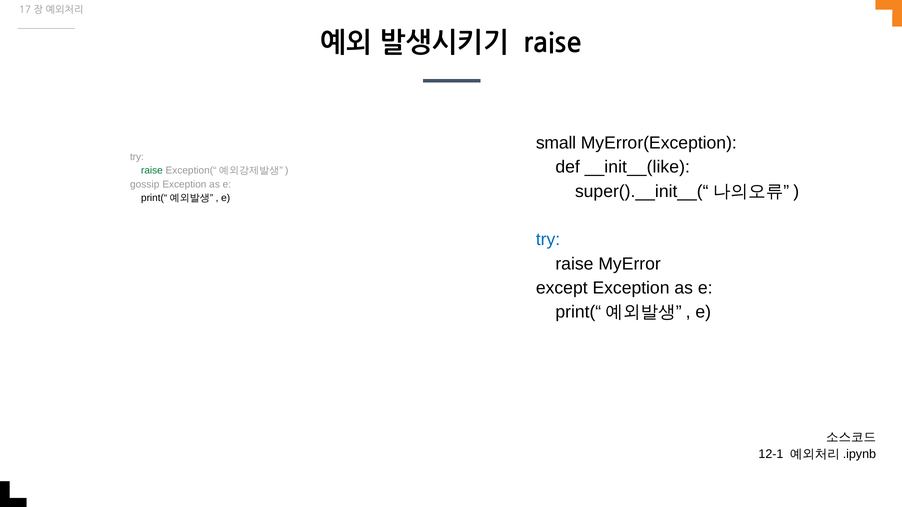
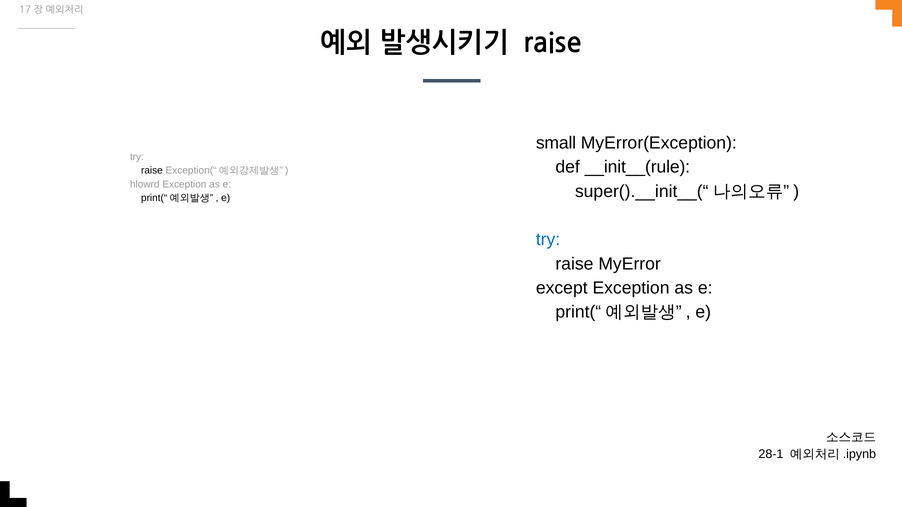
__init__(like: __init__(like -> __init__(rule (637, 167)
raise colour: green -> black (152, 171)
gossip: gossip -> hlowrd (145, 184)
12-1: 12-1 -> 28-1 (771, 455)
